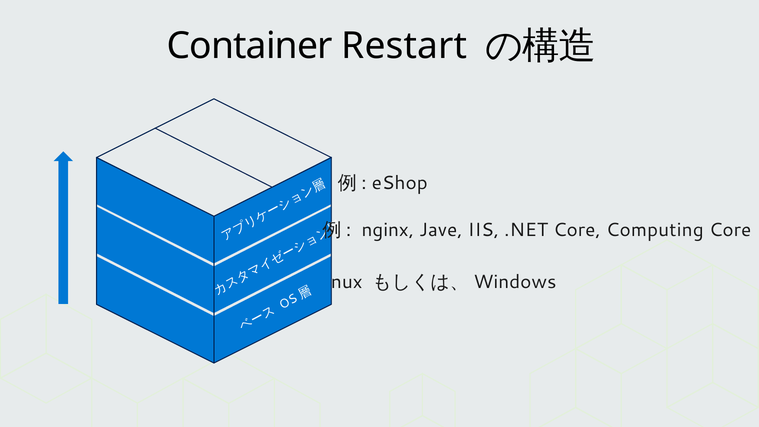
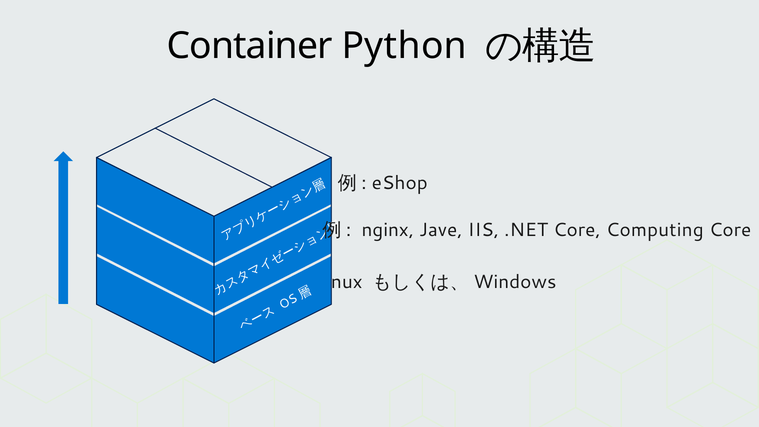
Restart: Restart -> Python (404, 46)
